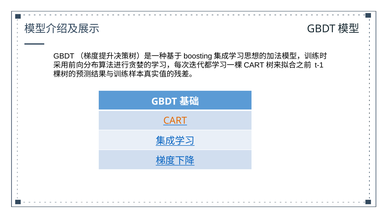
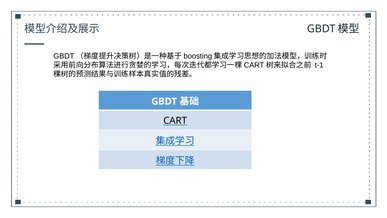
CART colour: orange -> black (175, 120)
